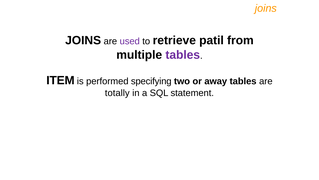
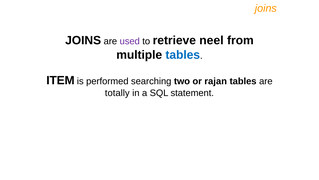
patil: patil -> neel (211, 40)
tables colour: purple -> blue (183, 55)
specifying: specifying -> searching (151, 81)
away: away -> rajan (216, 81)
